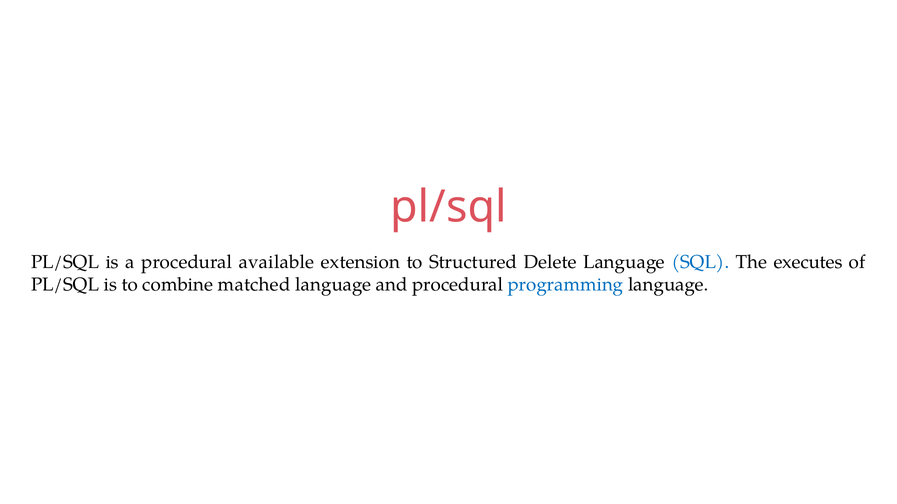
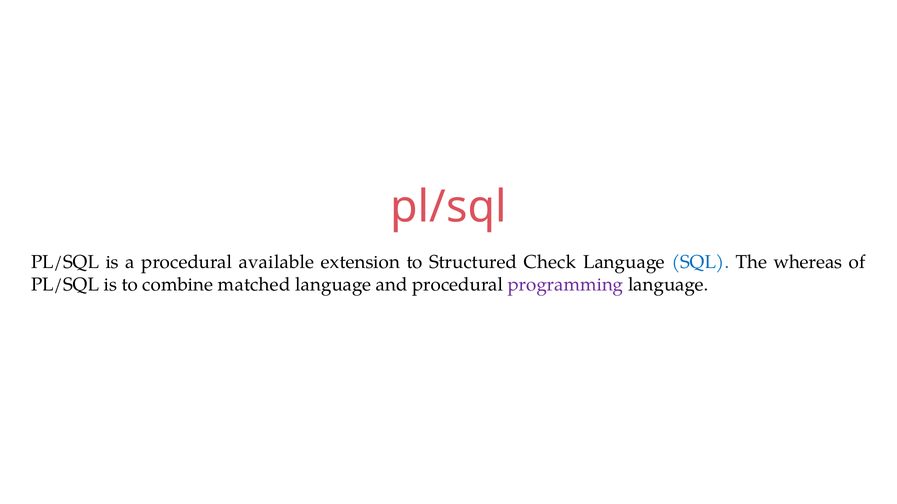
Delete: Delete -> Check (550, 262)
executes: executes -> whereas (808, 262)
programming colour: blue -> purple (566, 285)
